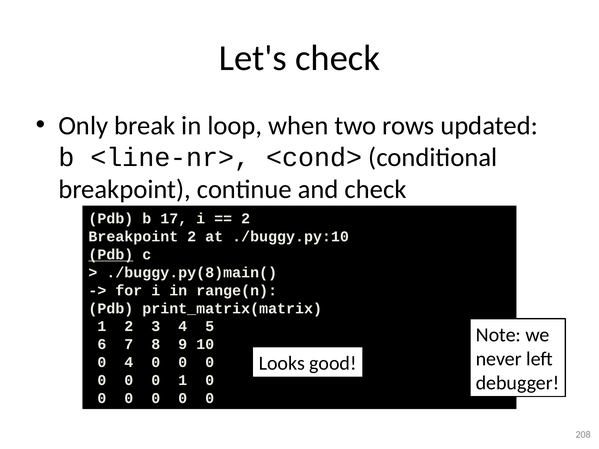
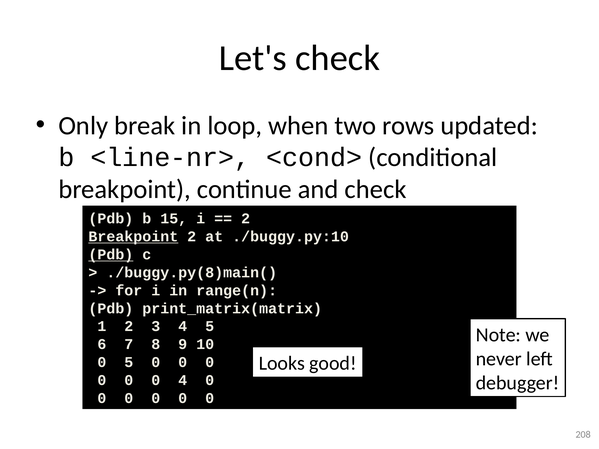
17: 17 -> 15 (174, 219)
Breakpoint underline: none -> present (133, 237)
0 4: 4 -> 5 (129, 362)
0 1: 1 -> 4 (183, 380)
